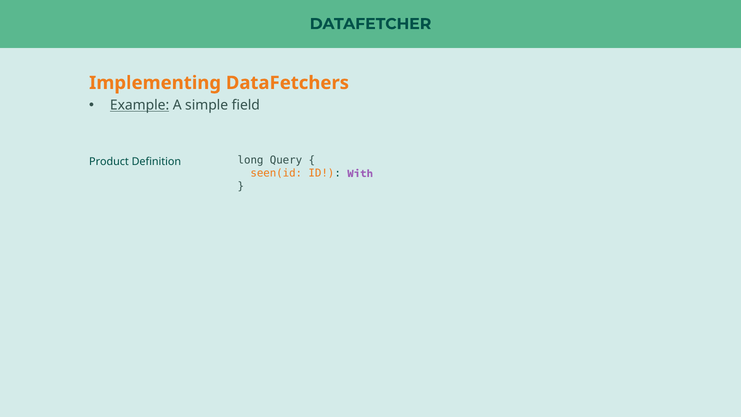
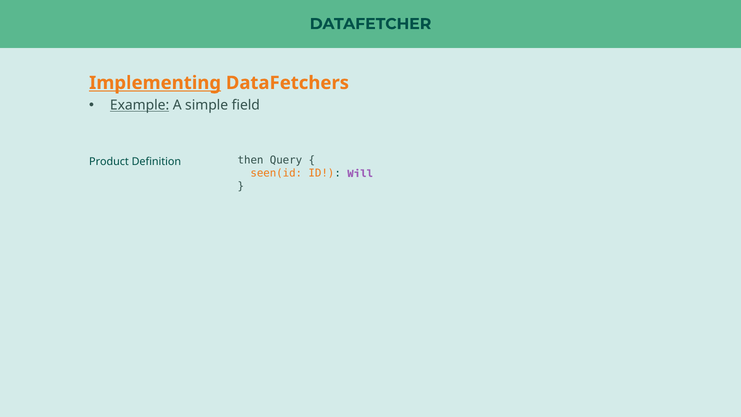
Implementing underline: none -> present (155, 83)
long: long -> then (251, 160)
With: With -> Will (360, 173)
